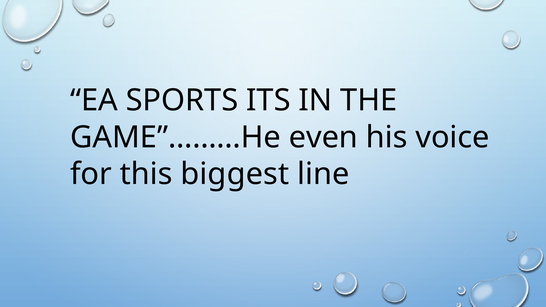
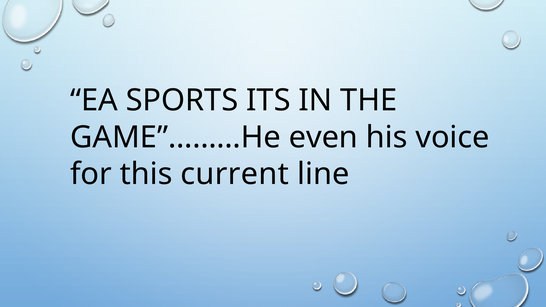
biggest: biggest -> current (235, 174)
